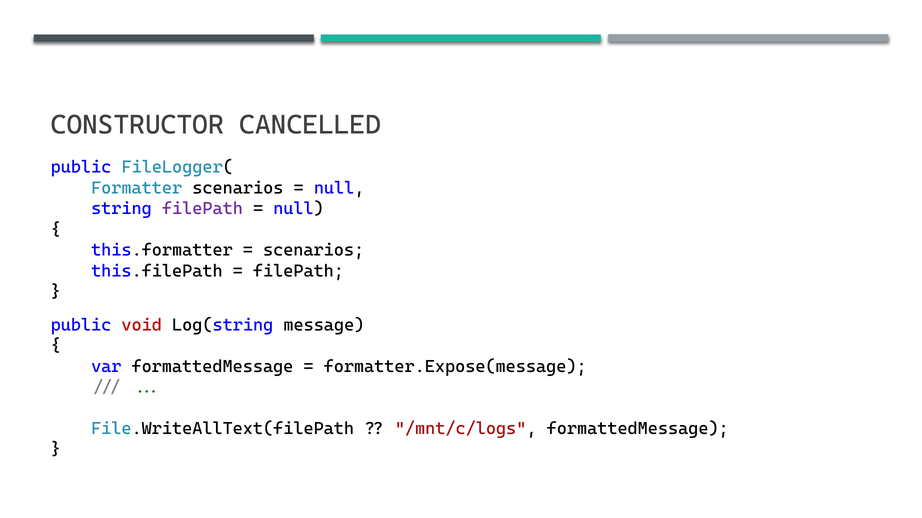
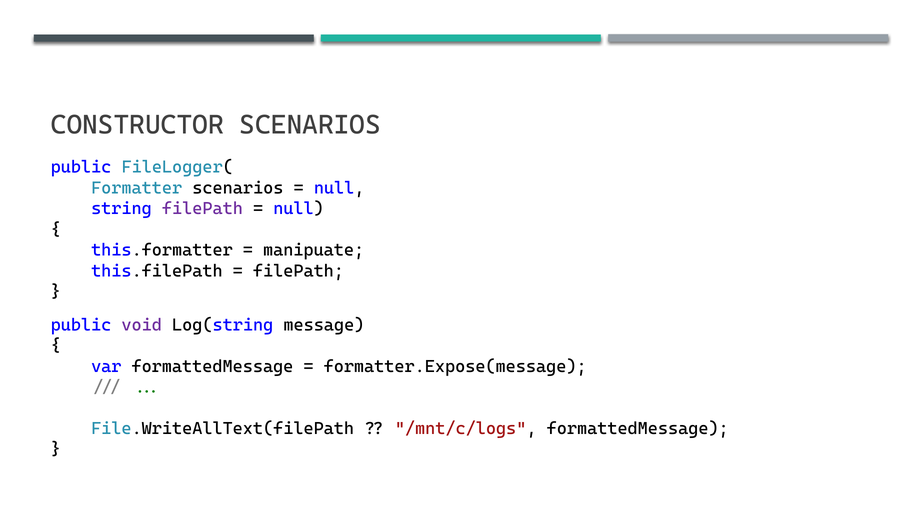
CONSTRUCTOR CANCELLED: CANCELLED -> SCENARIOS (310, 125)
scenarios: scenarios -> manipuate (314, 250)
void colour: red -> purple (142, 325)
